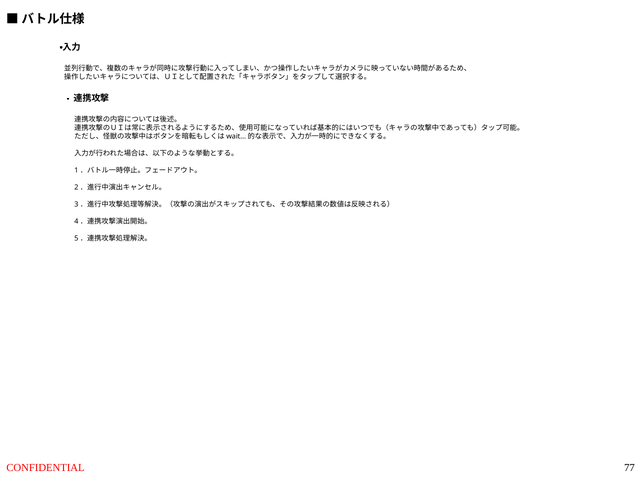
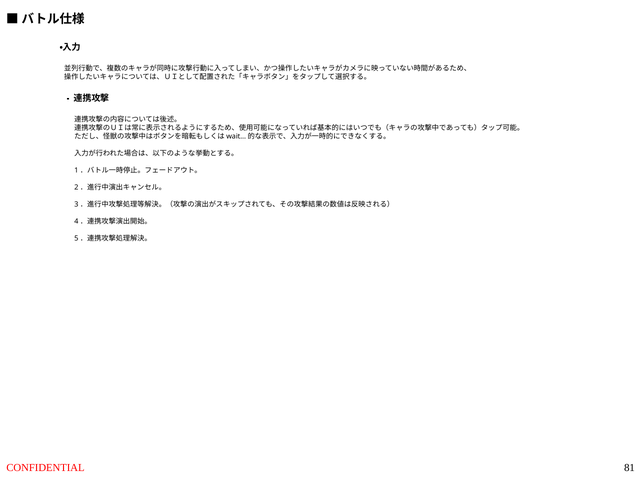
77: 77 -> 81 (630, 469)
